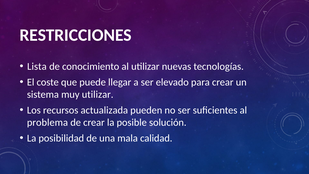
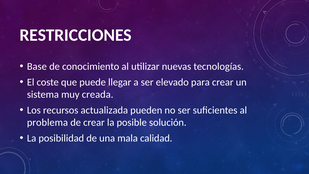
Lista: Lista -> Base (37, 66)
muy utilizar: utilizar -> creada (98, 94)
